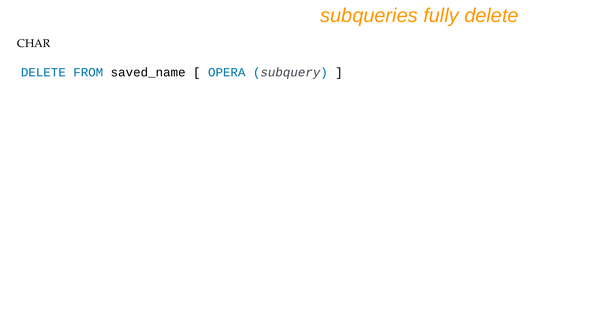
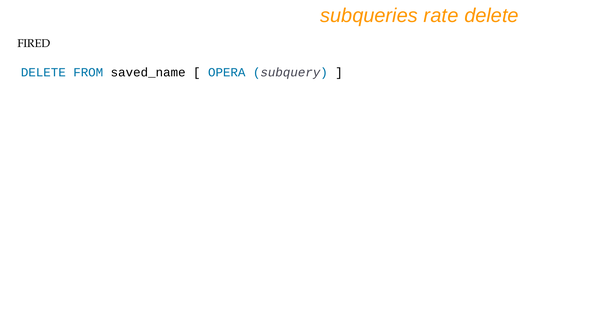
fully: fully -> rate (441, 16)
CHAR: CHAR -> FIRED (34, 44)
